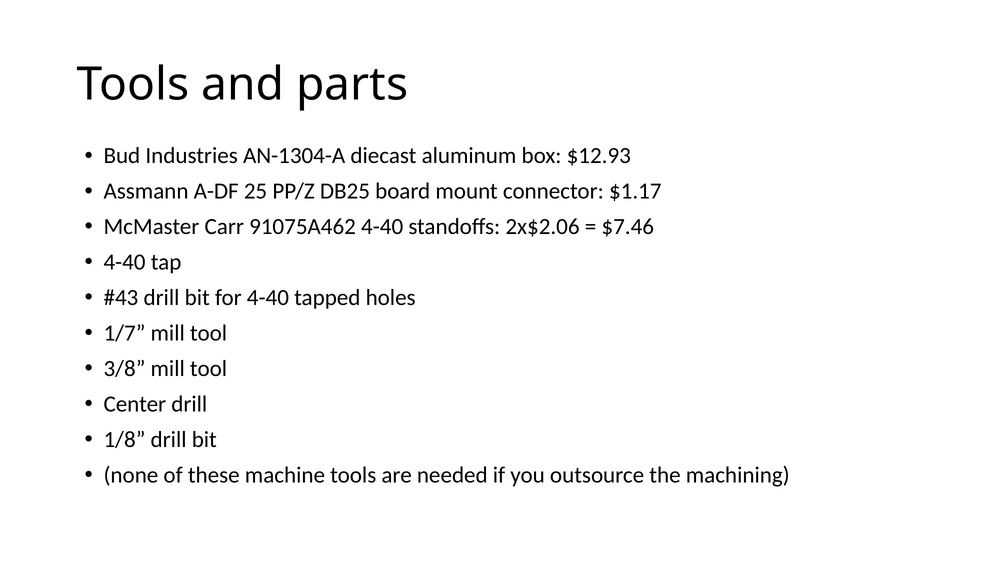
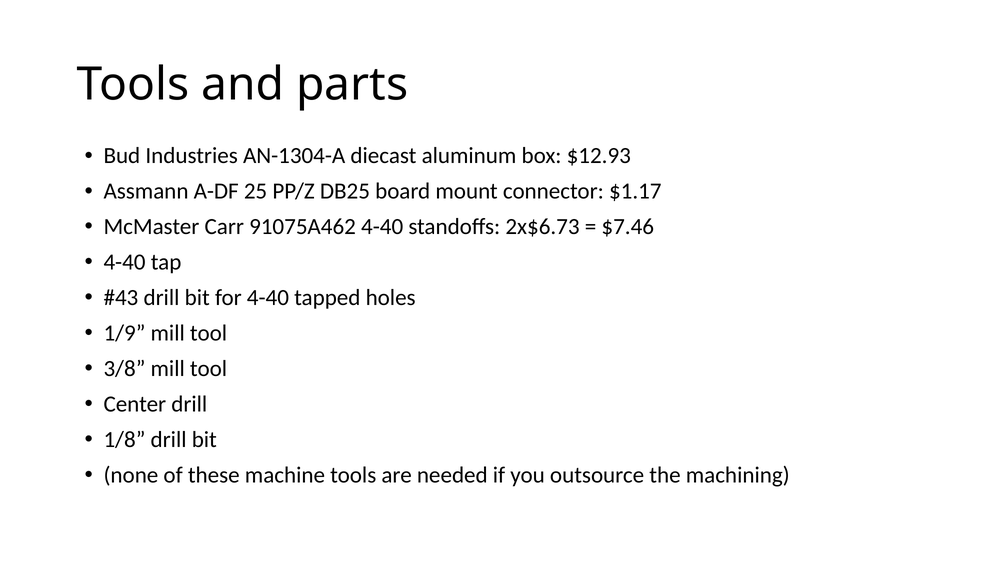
2x$2.06: 2x$2.06 -> 2x$6.73 (543, 227)
1/7: 1/7 -> 1/9 (124, 333)
